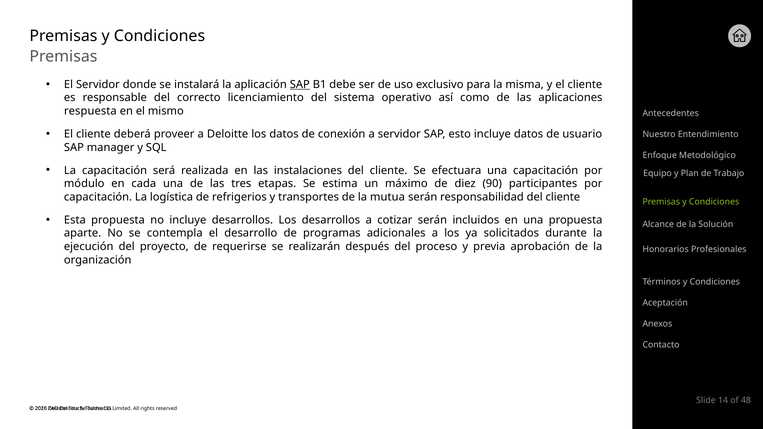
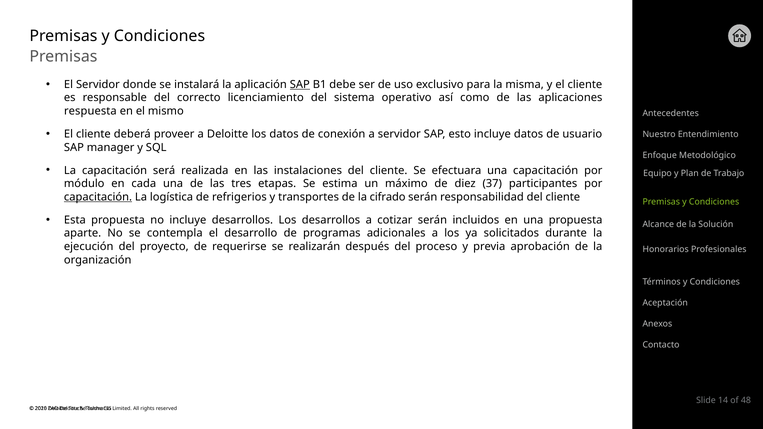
90: 90 -> 37 (492, 184)
capacitación underline: none -> present (98, 197)
mutua: mutua -> cifrado (388, 197)
